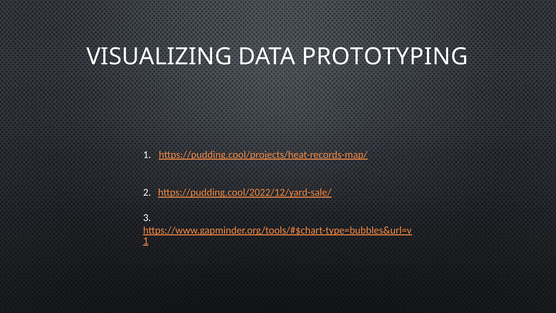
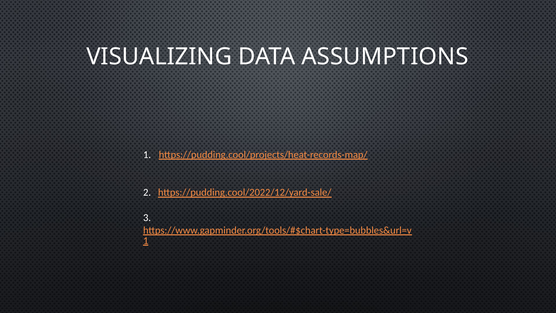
PROTOTYPING: PROTOTYPING -> ASSUMPTIONS (385, 57)
